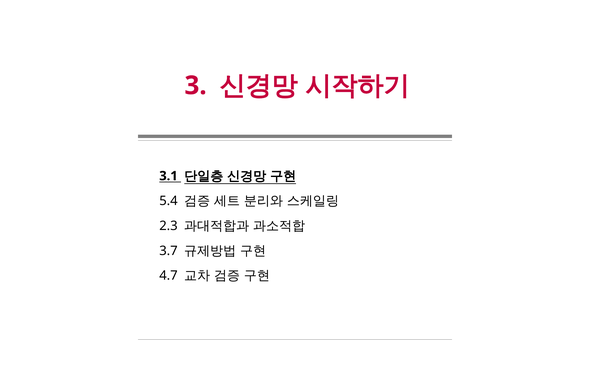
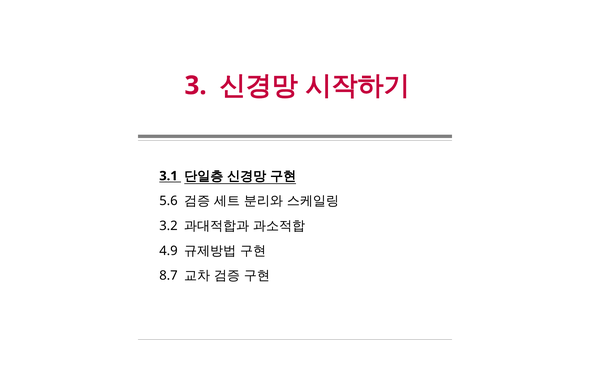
5.4: 5.4 -> 5.6 (168, 201)
2.3: 2.3 -> 3.2 (168, 226)
3.7: 3.7 -> 4.9 (168, 251)
4.7: 4.7 -> 8.7 (168, 276)
